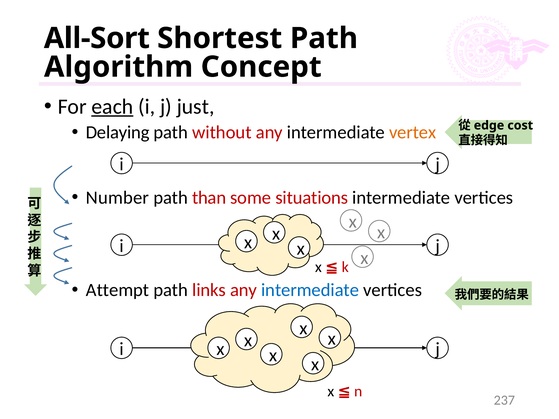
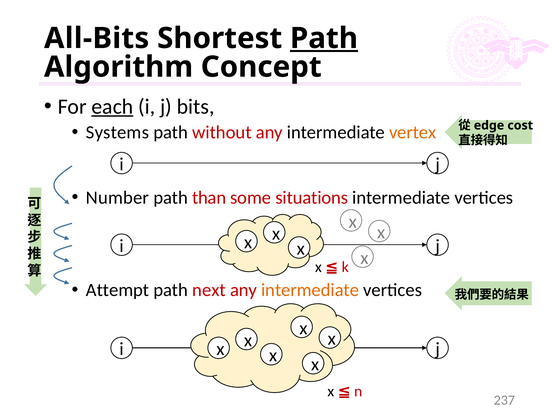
All-Sort: All-Sort -> All-Bits (97, 38)
Path underline: none -> present (324, 38)
just: just -> bits (196, 107)
Delaying: Delaying -> Systems (117, 132)
links: links -> next (209, 290)
intermediate colour: blue -> orange (310, 290)
